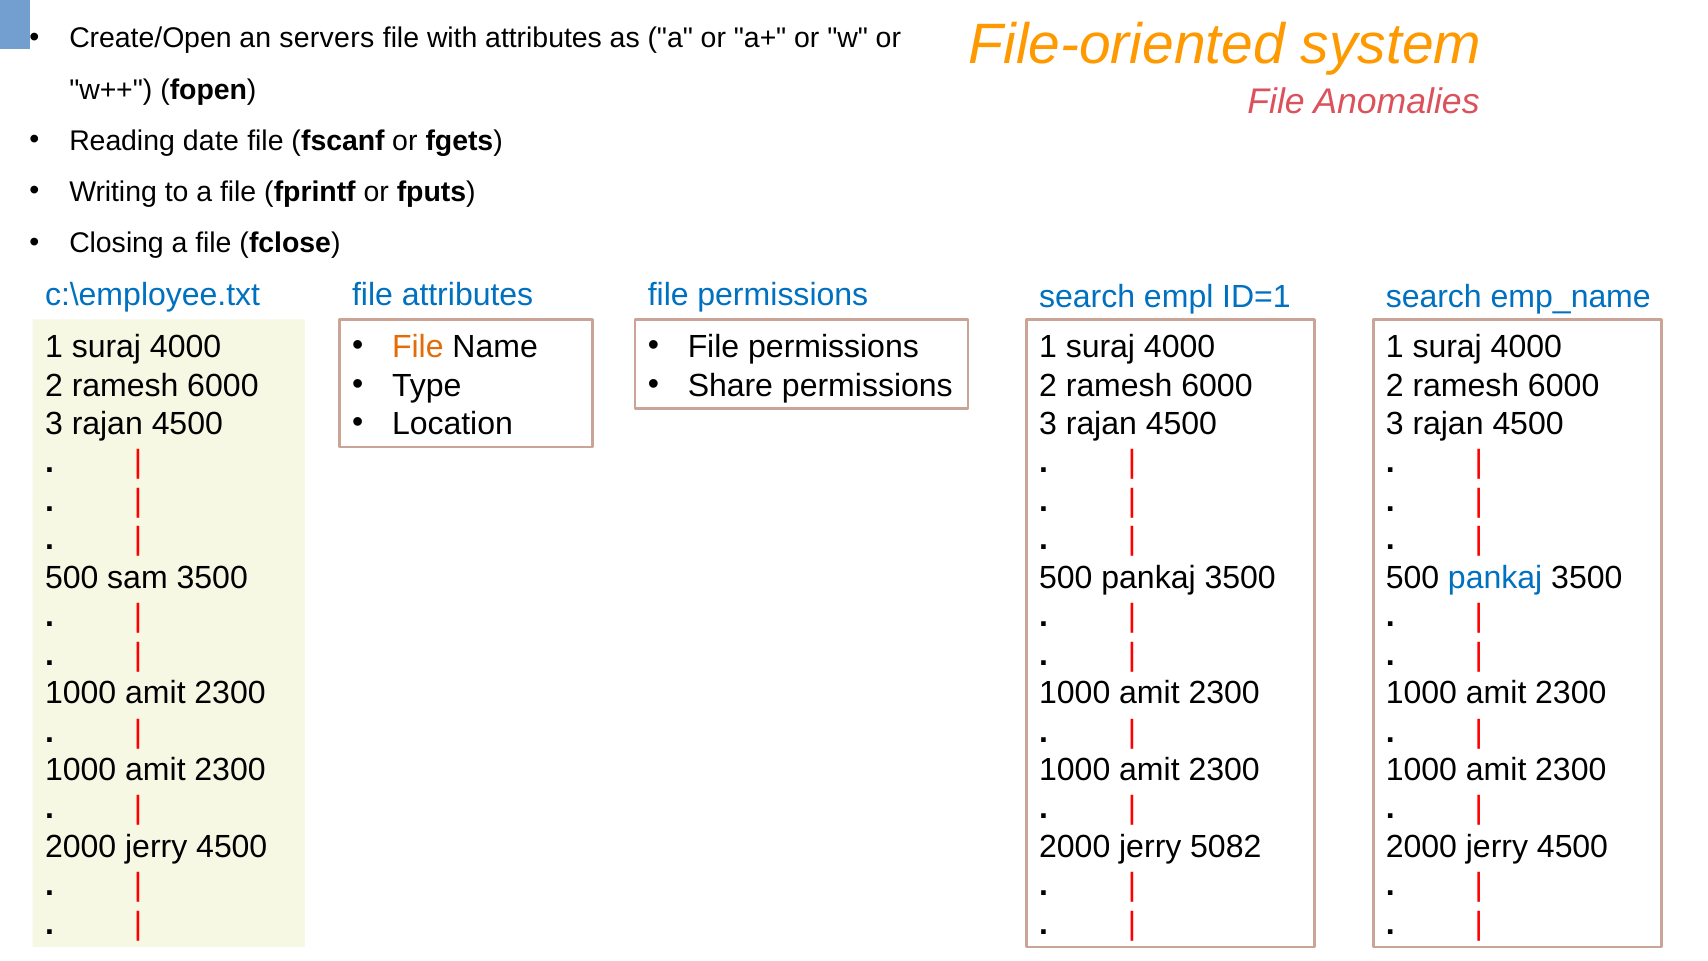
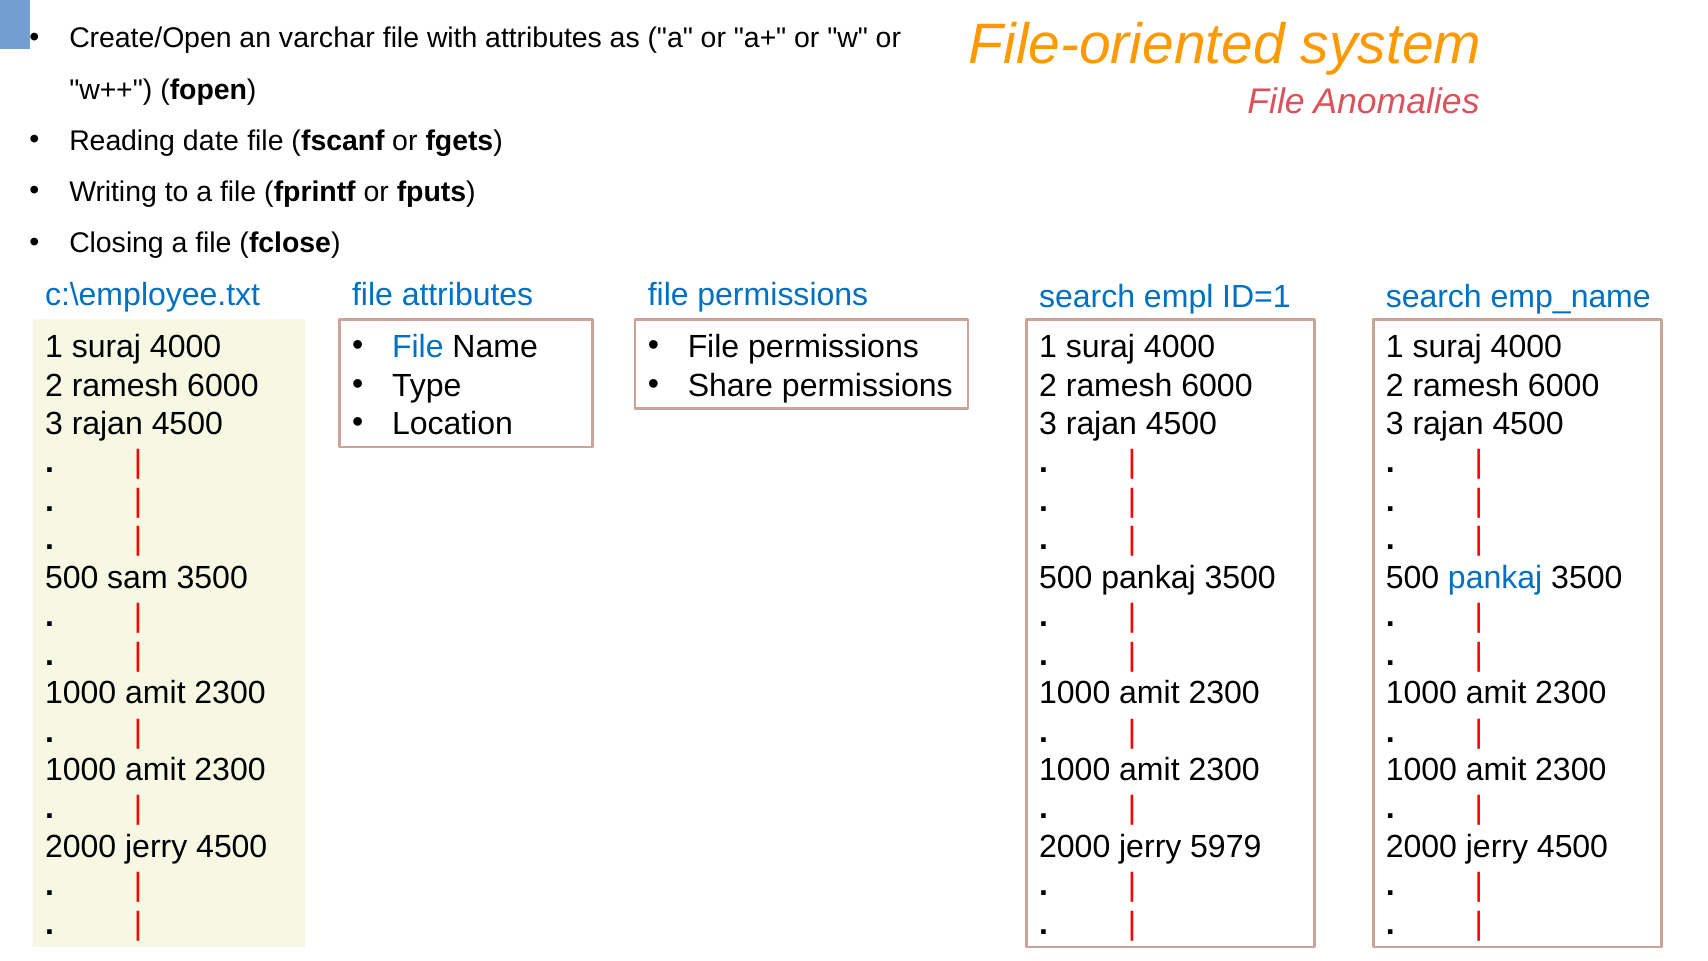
servers: servers -> varchar (327, 39)
File colour: orange -> blue (418, 347)
5082: 5082 -> 5979 (1226, 847)
